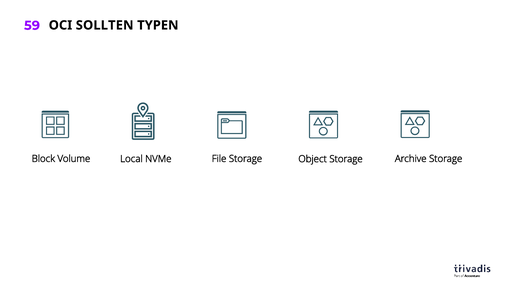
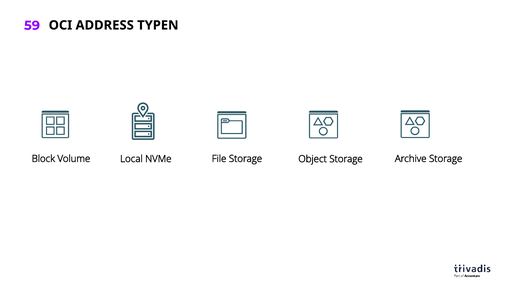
SOLLTEN: SOLLTEN -> ADDRESS (105, 25)
